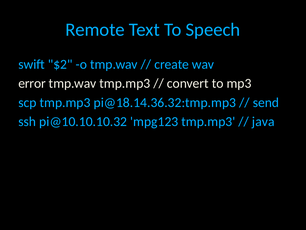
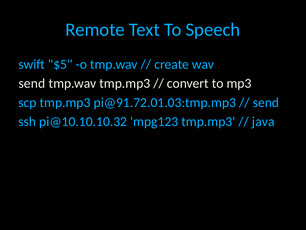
$2: $2 -> $5 (60, 64)
error: error -> send (32, 83)
pi@18.14.36.32:tmp.mp3: pi@18.14.36.32:tmp.mp3 -> pi@91.72.01.03:tmp.mp3 (165, 102)
